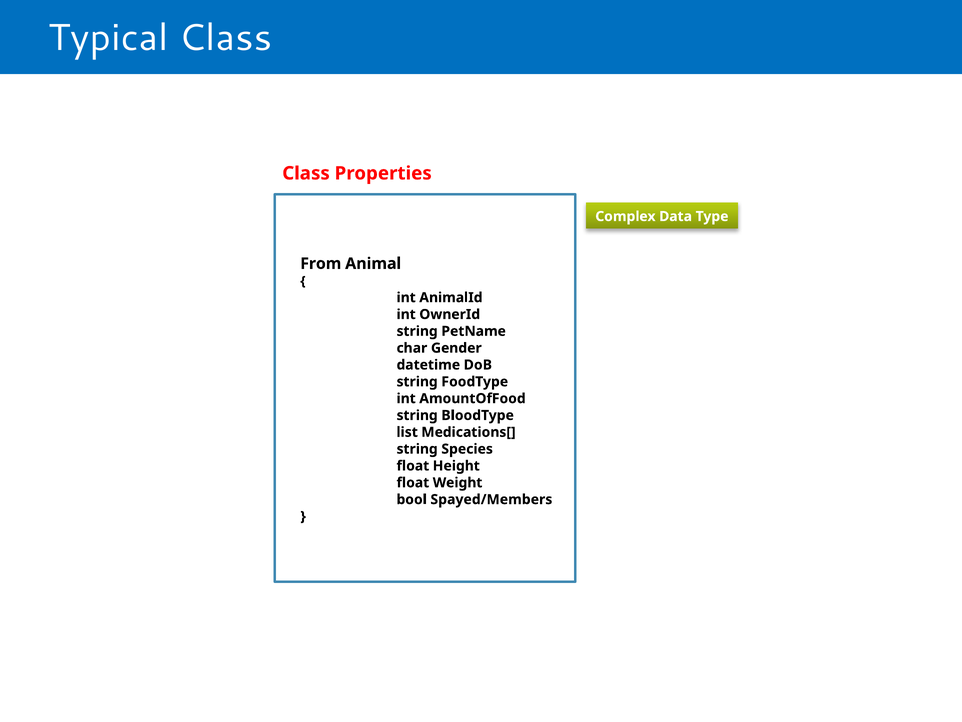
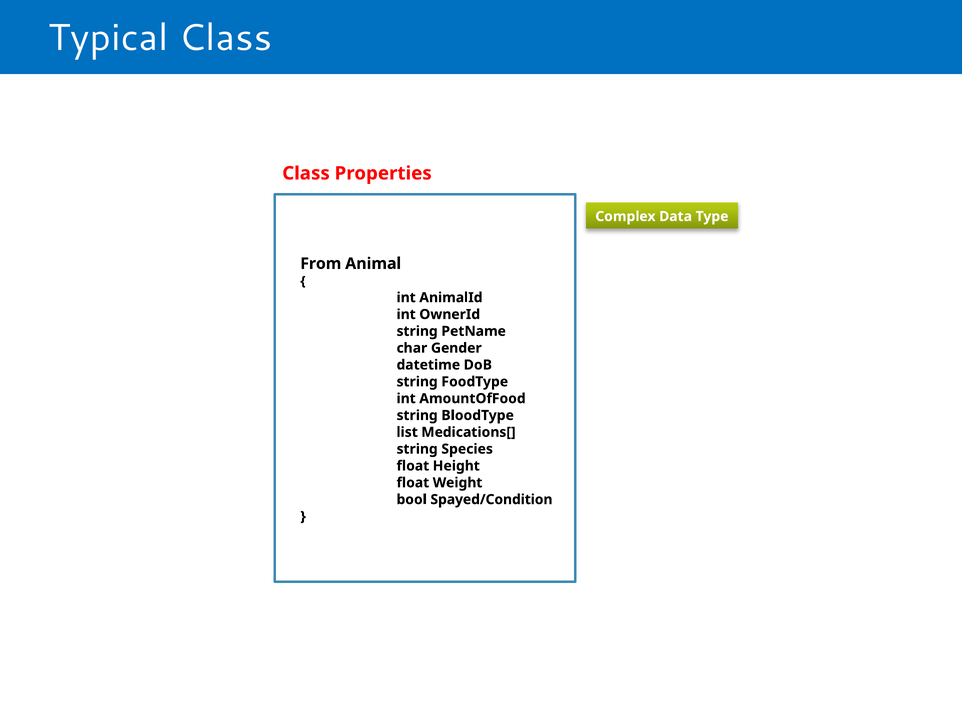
Spayed/Members: Spayed/Members -> Spayed/Condition (491, 499)
